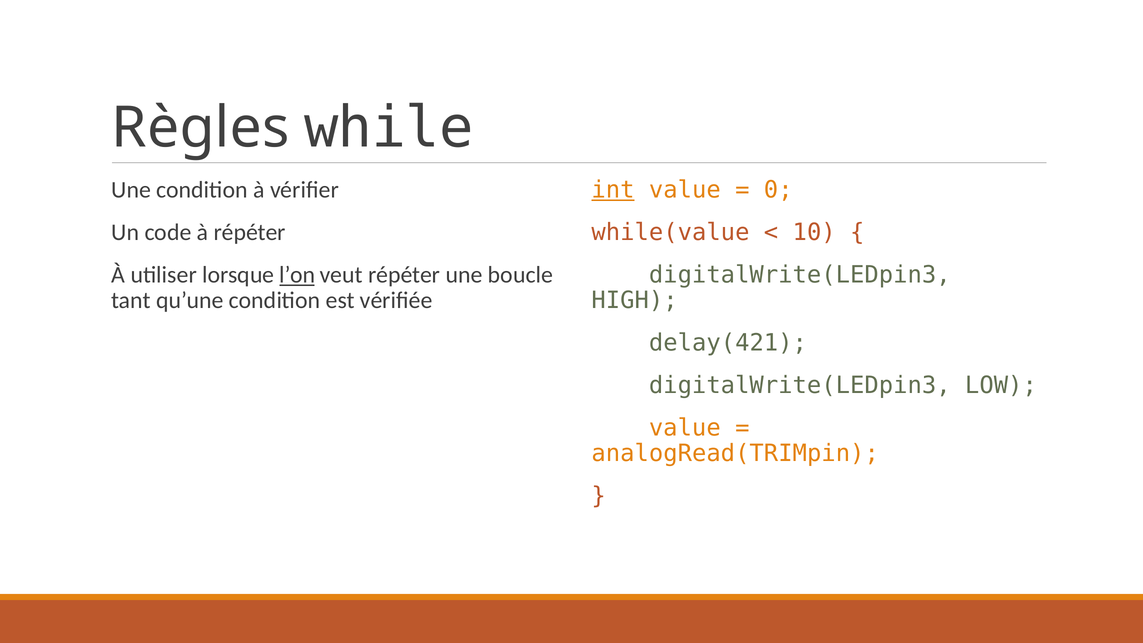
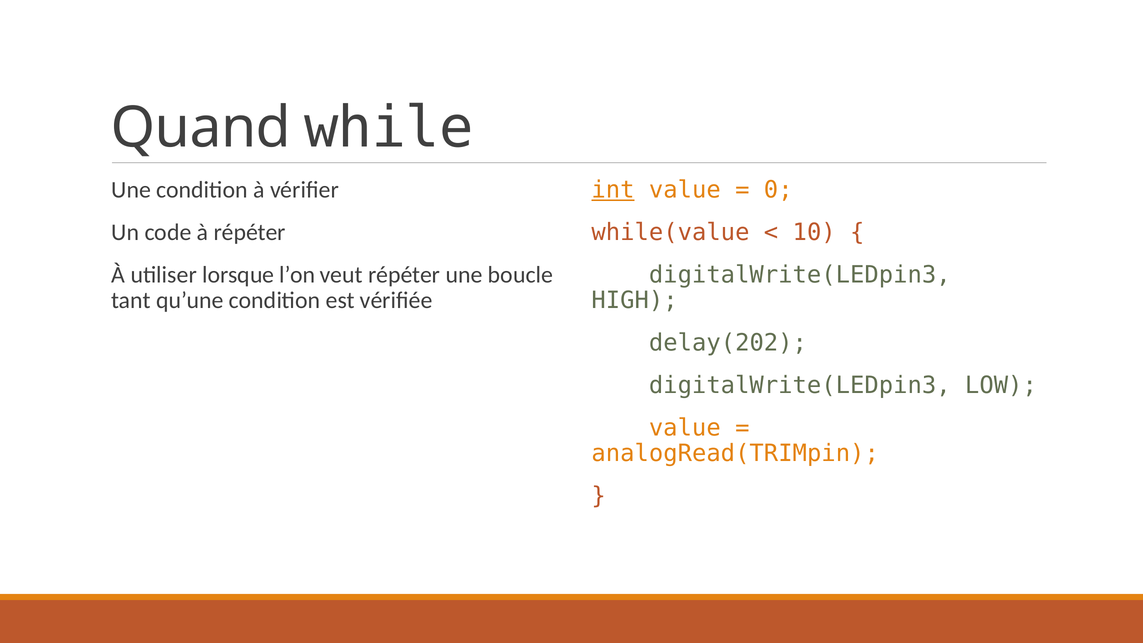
Règles: Règles -> Quand (201, 128)
l’on underline: present -> none (297, 275)
delay(421: delay(421 -> delay(202 (728, 343)
